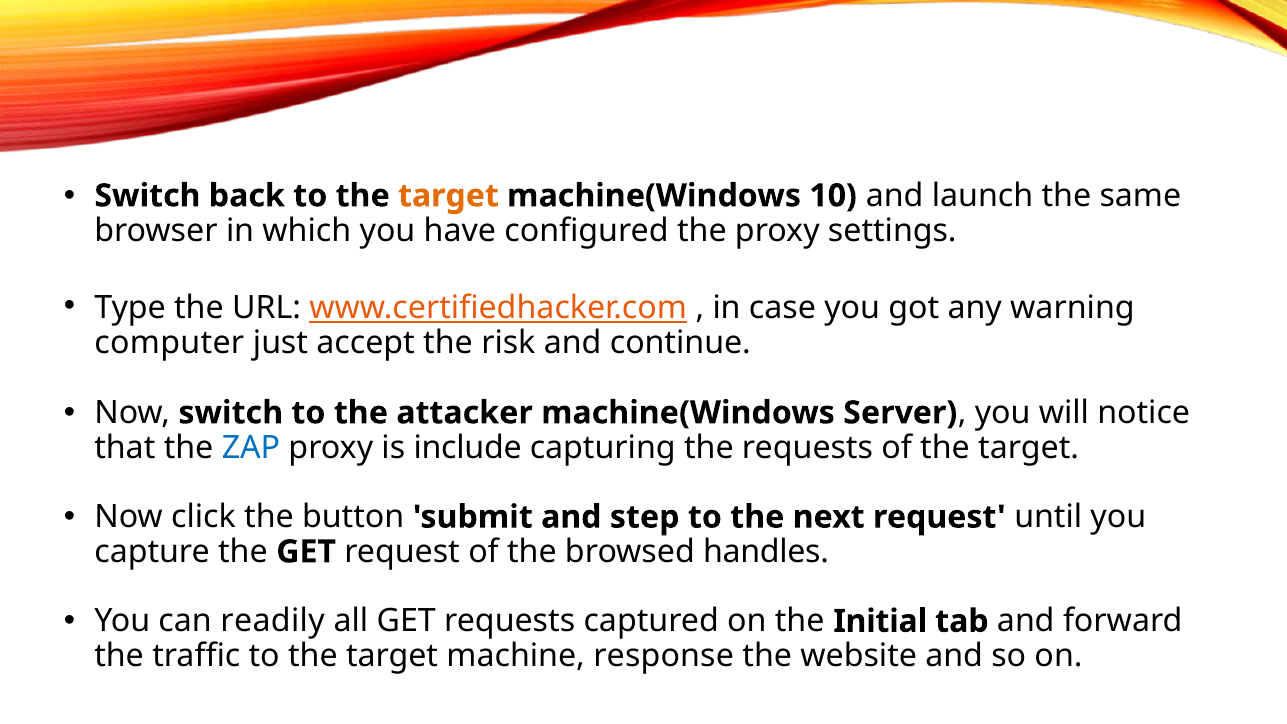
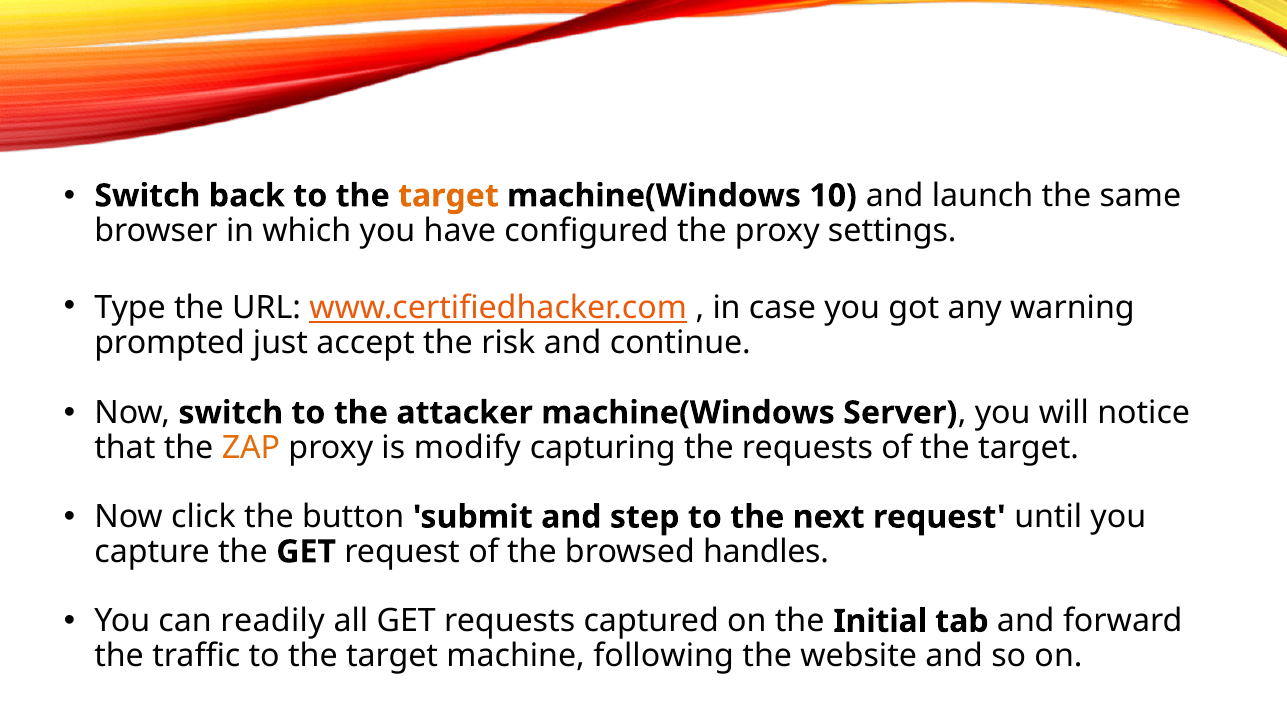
computer: computer -> prompted (170, 343)
ZAP colour: blue -> orange (251, 448)
include: include -> modify (467, 448)
response: response -> following (664, 656)
